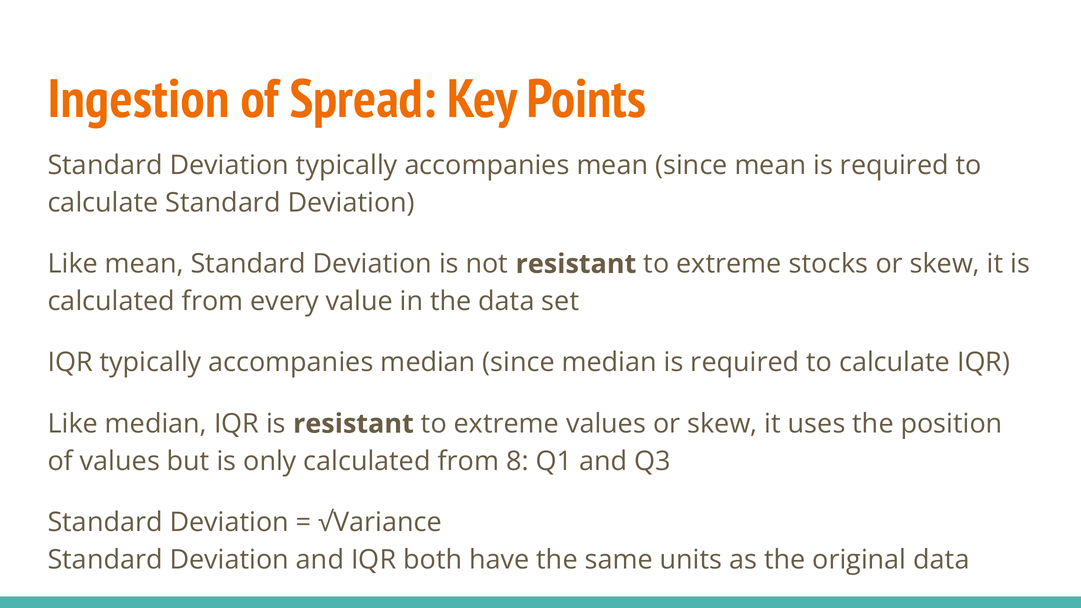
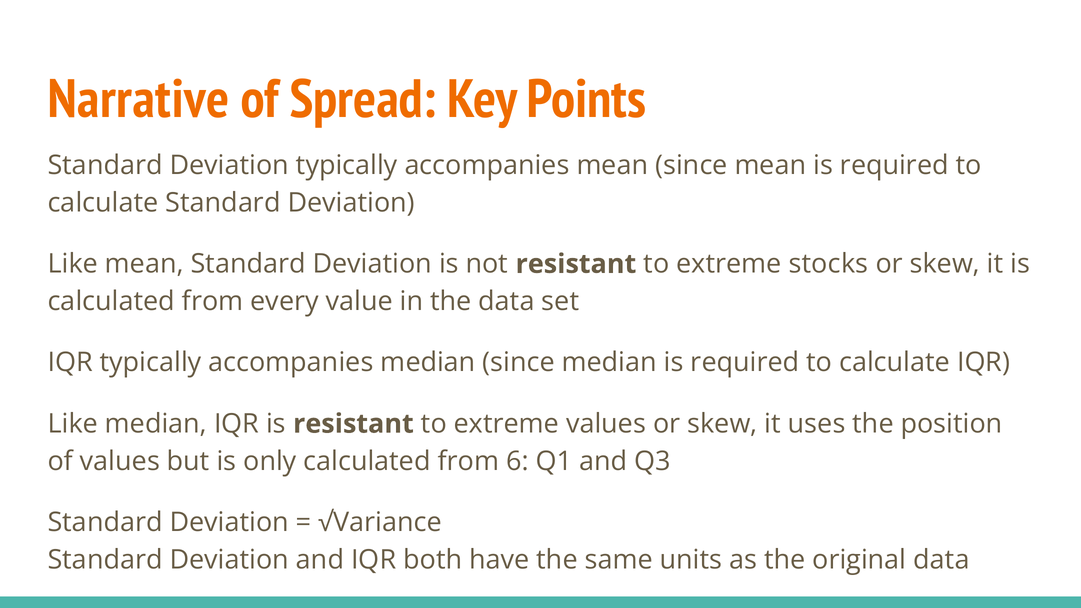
Ingestion: Ingestion -> Narrative (138, 100)
8: 8 -> 6 (517, 461)
